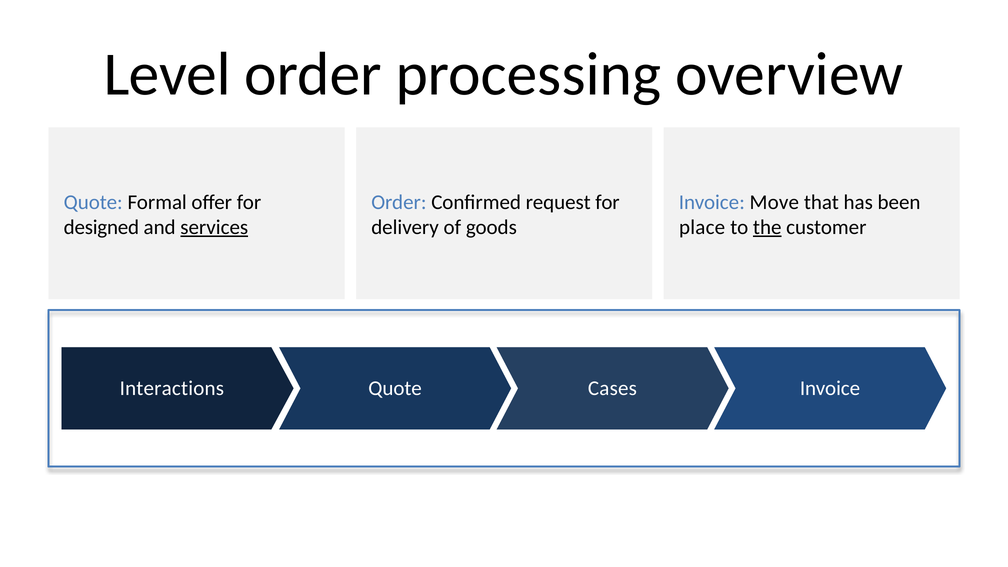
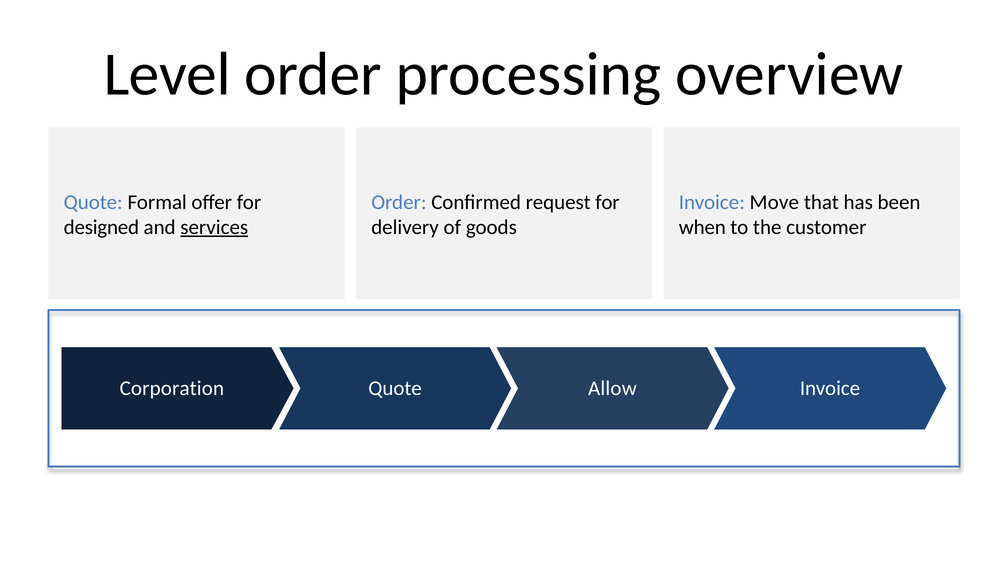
place: place -> when (702, 227)
the underline: present -> none (767, 227)
Interactions: Interactions -> Corporation (172, 388)
Cases: Cases -> Allow (612, 388)
